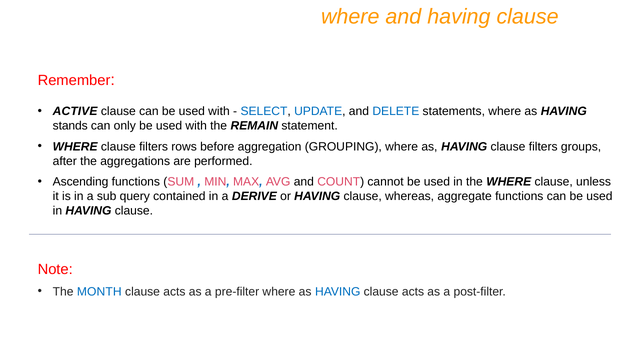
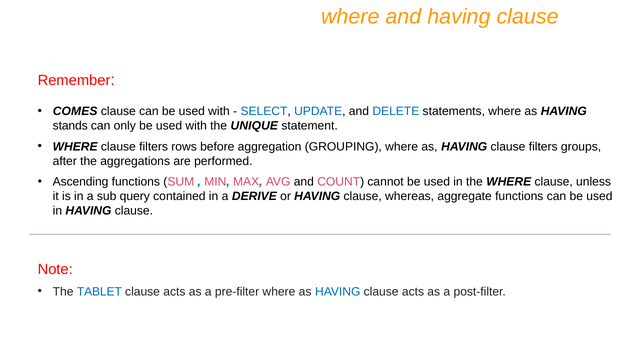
ACTIVE: ACTIVE -> COMES (75, 111)
REMAIN: REMAIN -> UNIQUE (254, 126)
MONTH: MONTH -> TABLET (99, 292)
